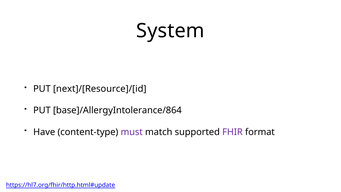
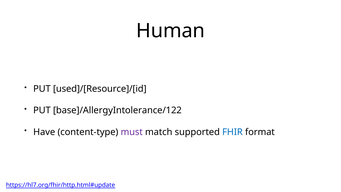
System: System -> Human (171, 31)
next]/[Resource]/[id: next]/[Resource]/[id -> used]/[Resource]/[id (100, 89)
base]/AllergyIntolerance/864: base]/AllergyIntolerance/864 -> base]/AllergyIntolerance/122 (117, 110)
FHIR colour: purple -> blue (232, 132)
